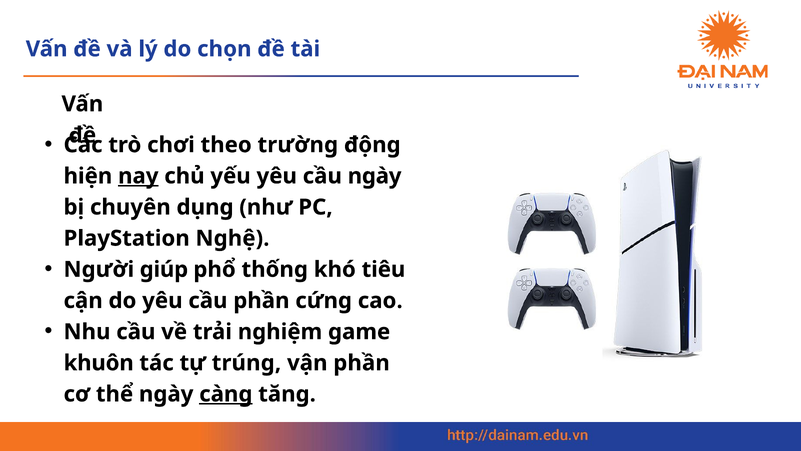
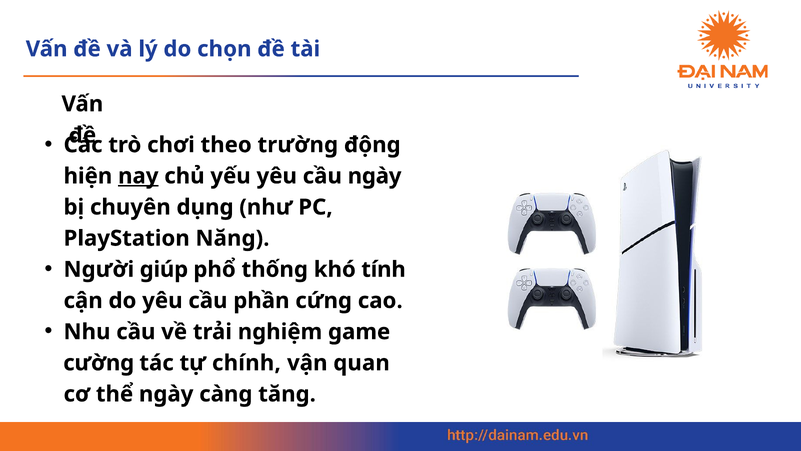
Nghệ: Nghệ -> Năng (232, 238)
tiêu: tiêu -> tính (384, 269)
khuôn: khuôn -> cường (99, 363)
trúng: trúng -> chính (246, 363)
vận phần: phần -> quan (362, 363)
càng underline: present -> none (226, 394)
